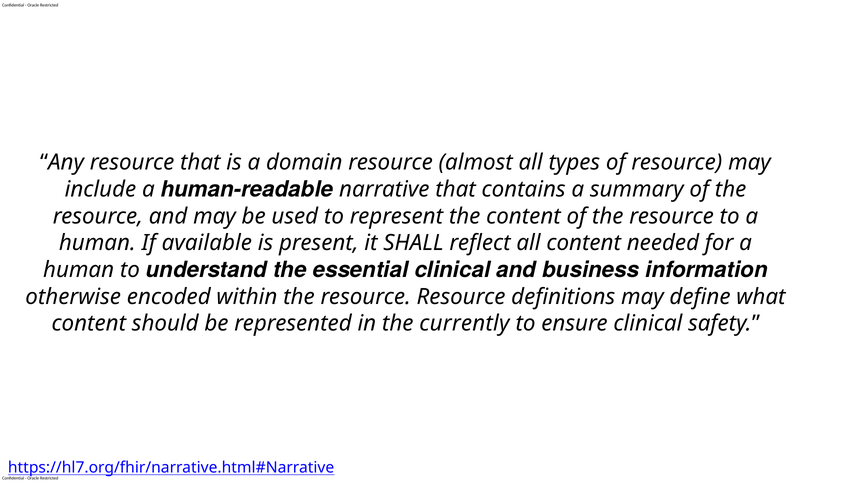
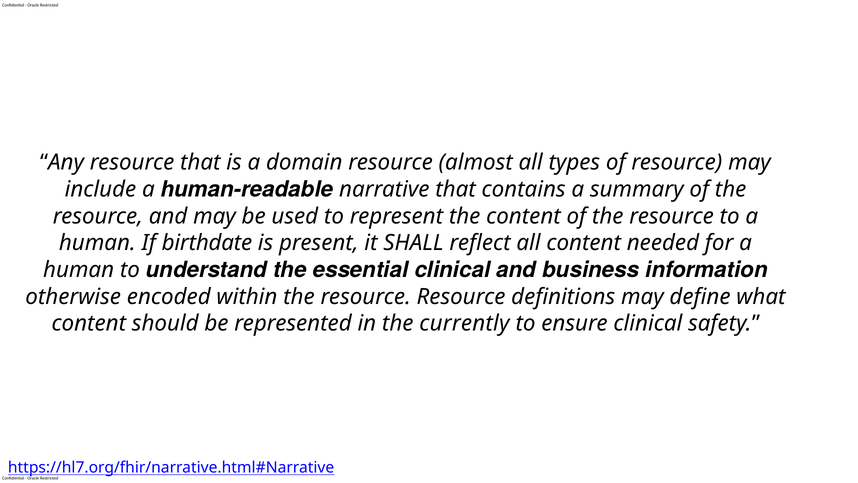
available: available -> birthdate (207, 243)
